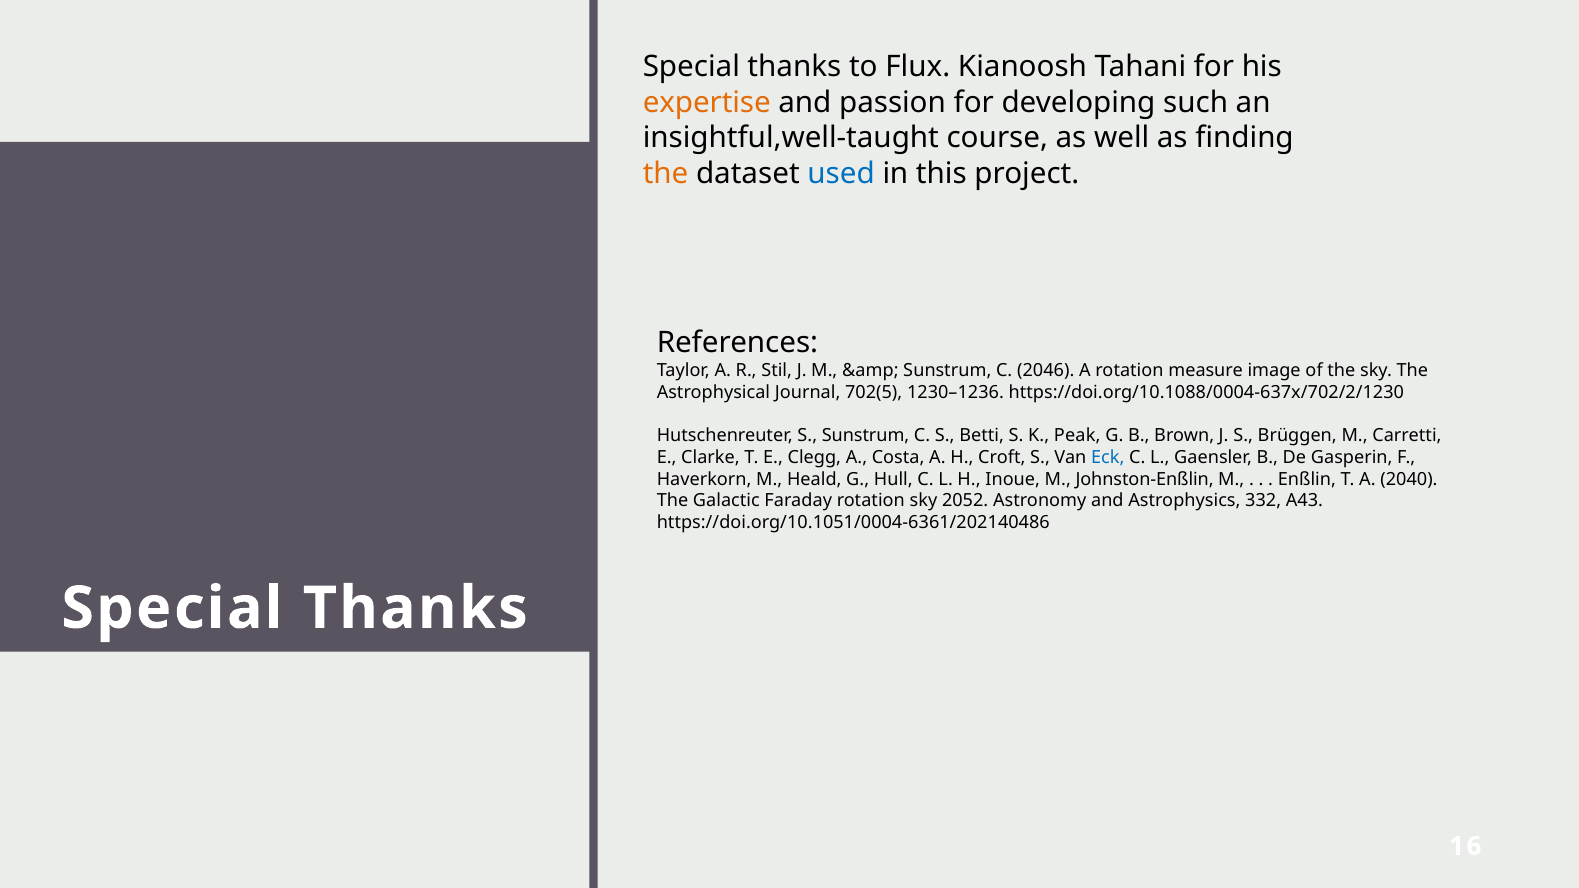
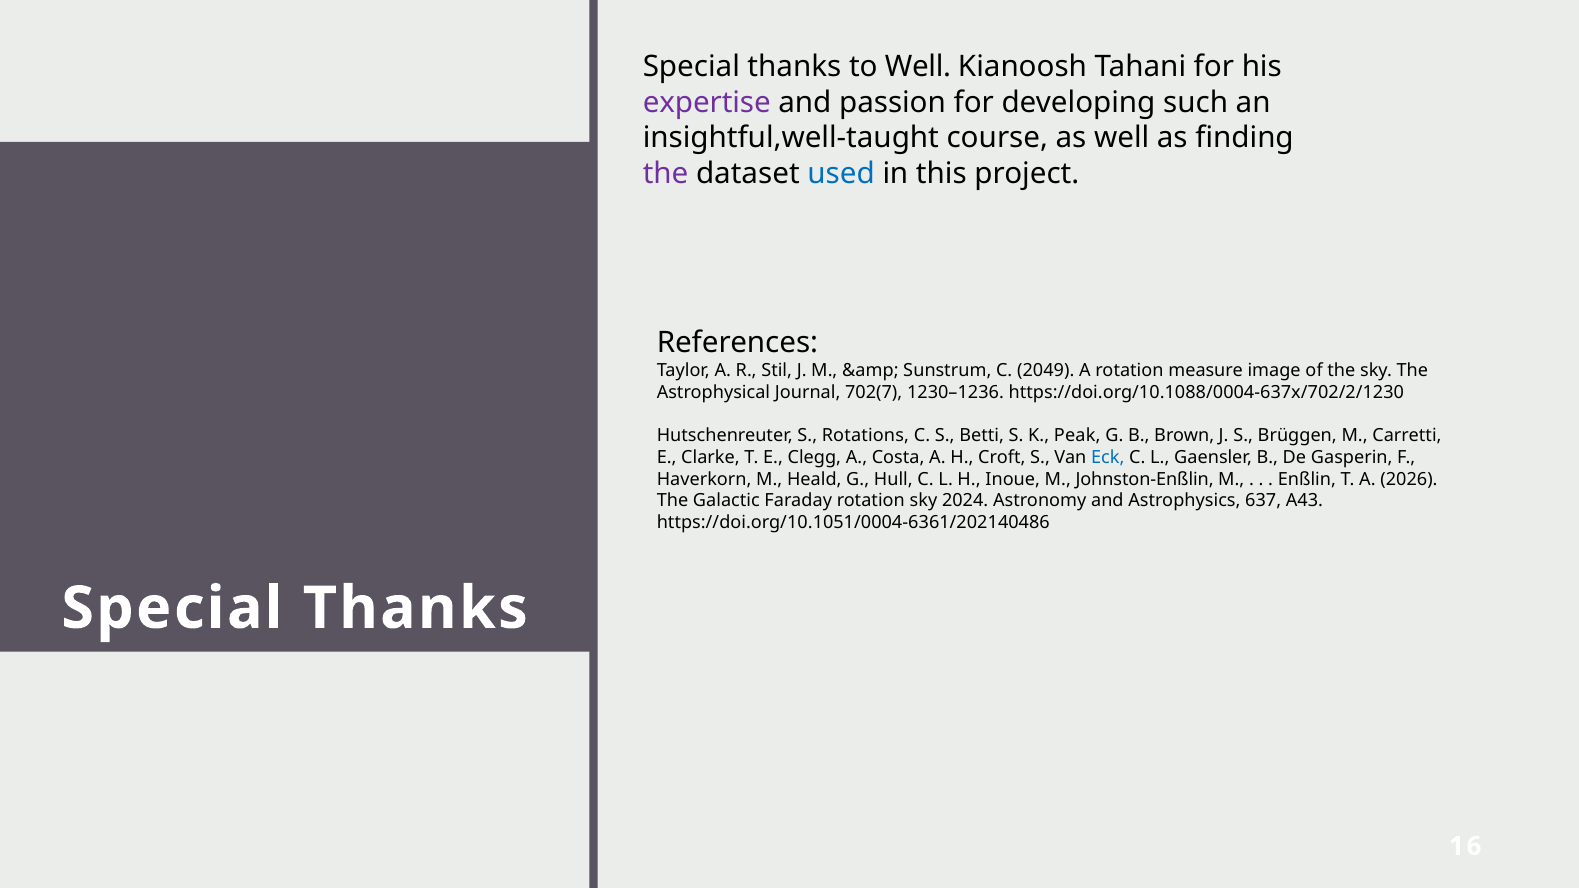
to Flux: Flux -> Well (918, 67)
expertise colour: orange -> purple (707, 103)
the colour: orange -> purple (666, 174)
2046: 2046 -> 2049 (1046, 371)
702(5: 702(5 -> 702(7 (874, 392)
S Sunstrum: Sunstrum -> Rotations (865, 436)
2040: 2040 -> 2026 (1409, 479)
2052: 2052 -> 2024 (965, 501)
332: 332 -> 637 (1263, 501)
